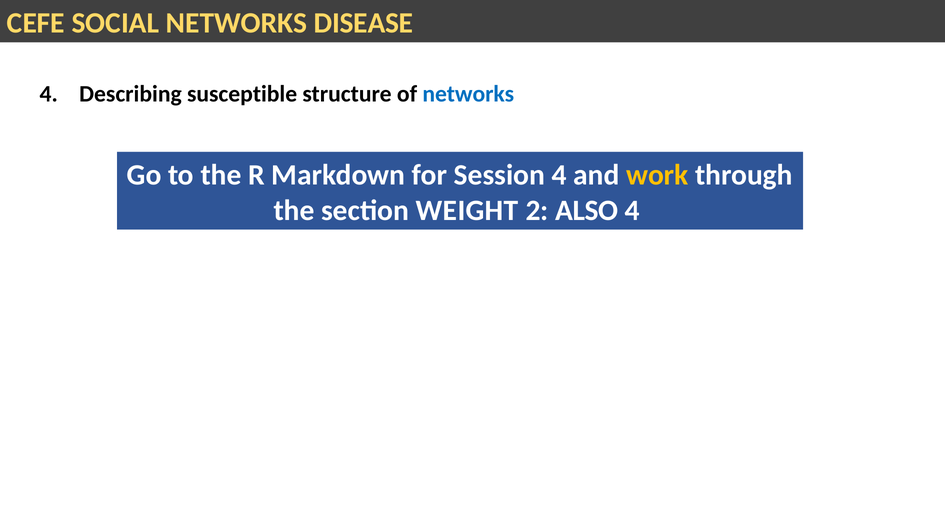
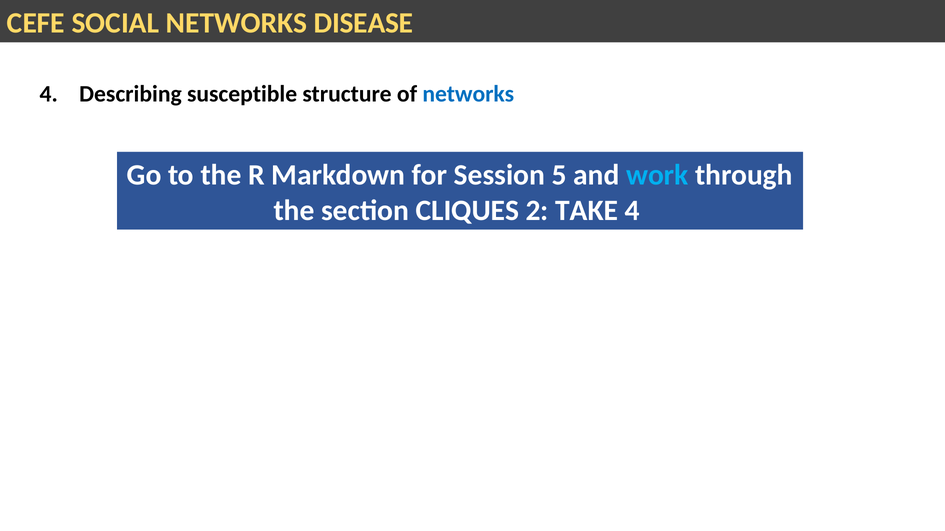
Session 4: 4 -> 5 (559, 175)
work colour: yellow -> light blue (657, 175)
WEIGHT: WEIGHT -> CLIQUES (467, 211)
ALSO: ALSO -> TAKE (587, 211)
